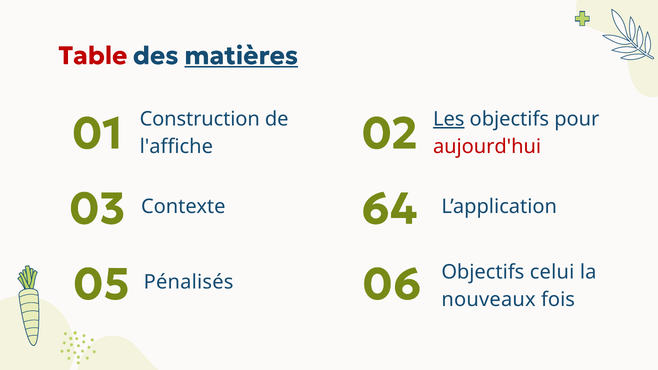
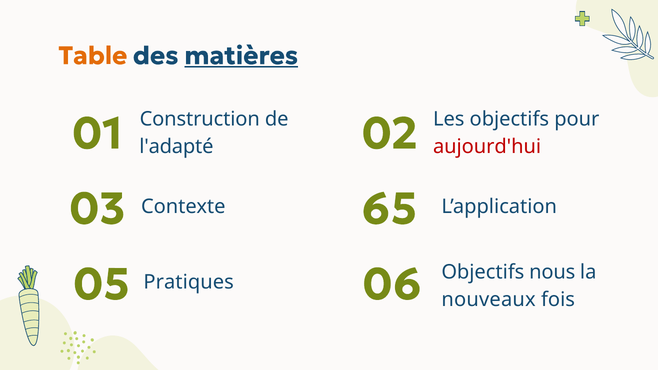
Table colour: red -> orange (93, 56)
l'affiche: l'affiche -> l'adapté (176, 147)
Les underline: present -> none (449, 119)
64: 64 -> 65 (389, 209)
Pénalisés: Pénalisés -> Pratiques (189, 282)
celui: celui -> nous (552, 272)
